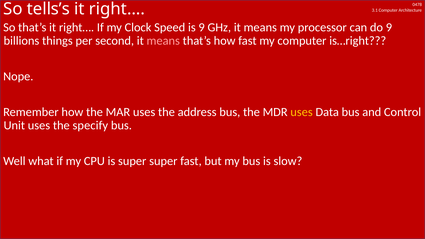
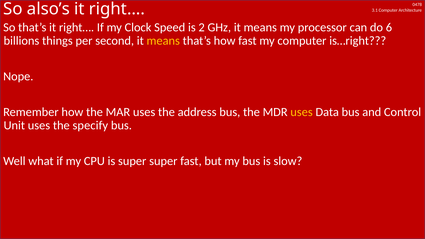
tells’s: tells’s -> also’s (48, 9)
is 9: 9 -> 2 (202, 27)
do 9: 9 -> 6 (389, 27)
means colour: pink -> yellow (163, 41)
